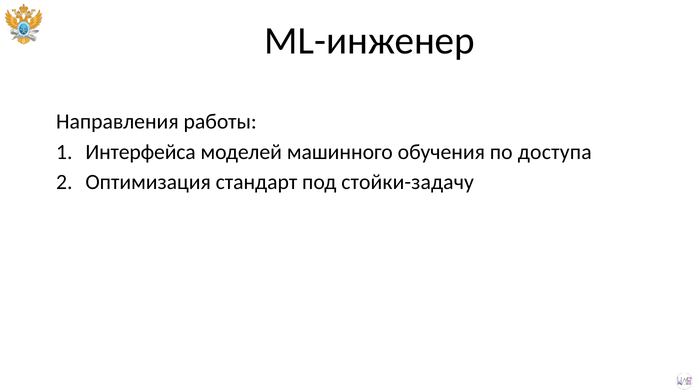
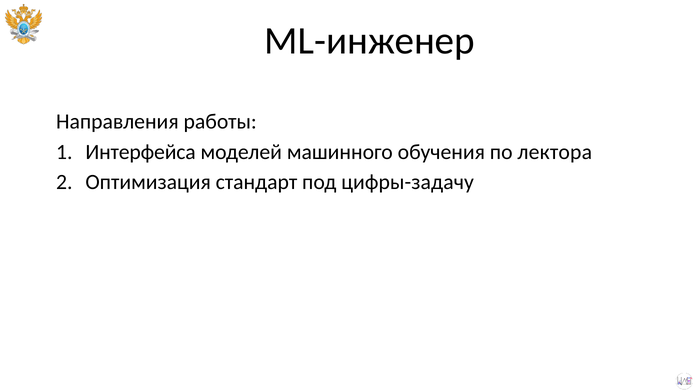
доступа: доступа -> лектора (555, 152)
стойки-задачу: стойки-задачу -> цифры-задачу (408, 182)
